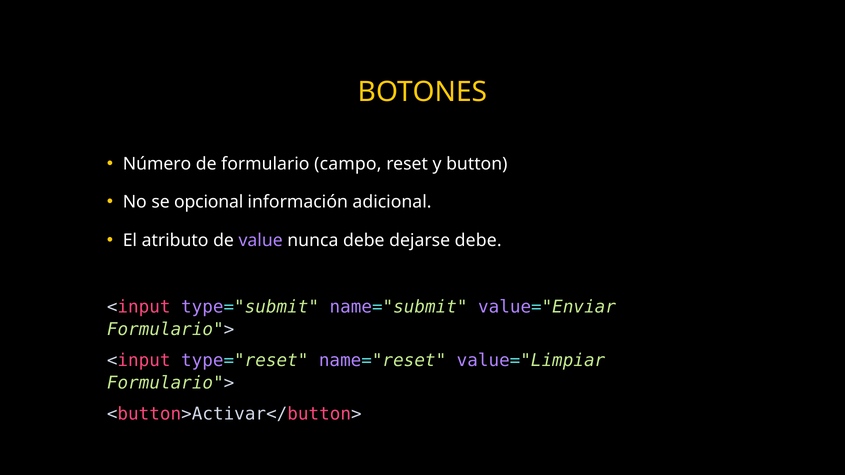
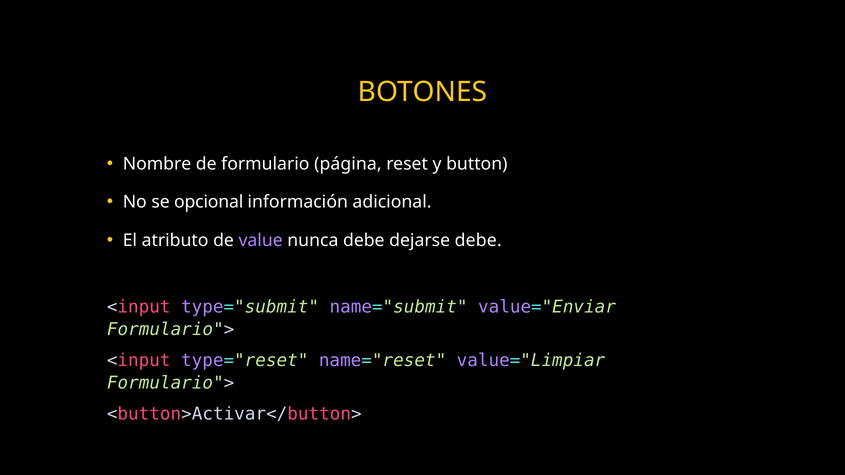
Número: Número -> Nombre (157, 164)
campo: campo -> página (348, 164)
